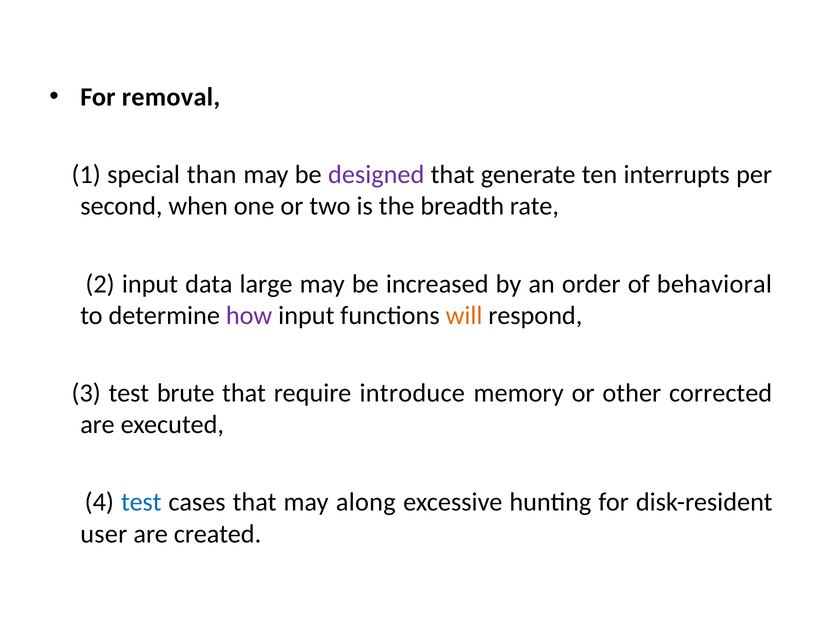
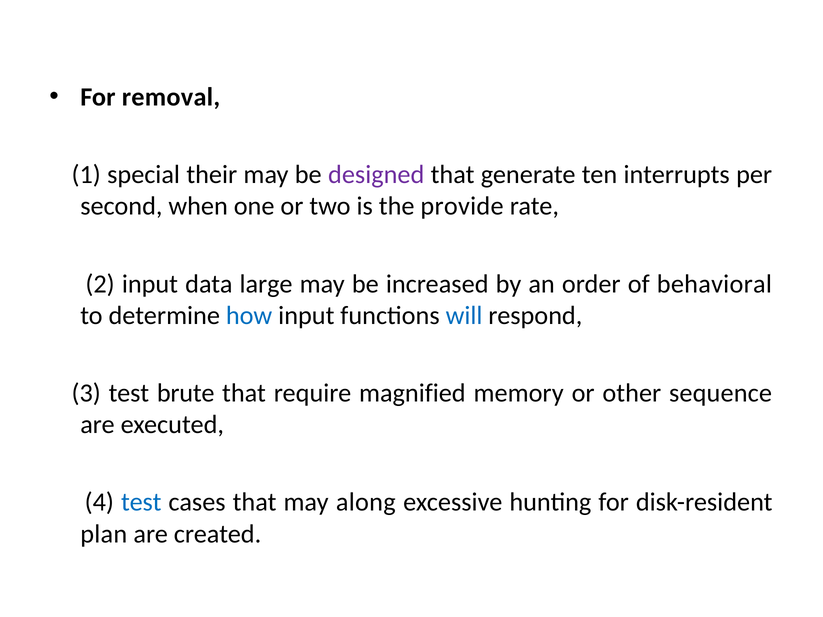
than: than -> their (212, 175)
breadth: breadth -> provide (462, 206)
how colour: purple -> blue (249, 316)
will colour: orange -> blue (464, 316)
introduce: introduce -> magnified (412, 393)
corrected: corrected -> sequence (721, 393)
user: user -> plan (104, 534)
